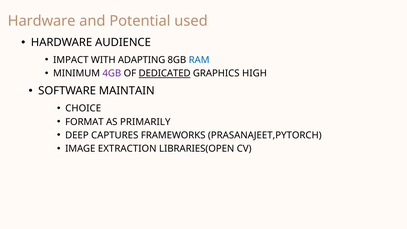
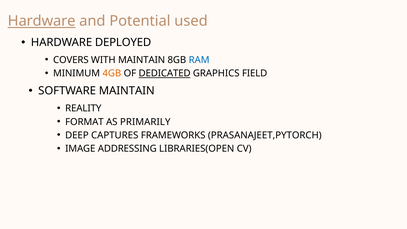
Hardware underline: none -> present (42, 21)
AUDIENCE: AUDIENCE -> DEPLOYED (123, 43)
IMPACT: IMPACT -> COVERS (71, 60)
WITH ADAPTING: ADAPTING -> MAINTAIN (142, 60)
4GB colour: purple -> orange (112, 73)
HIGH: HIGH -> FIELD (255, 73)
CHOICE: CHOICE -> REALITY (83, 108)
EXTRACTION: EXTRACTION -> ADDRESSING (127, 149)
